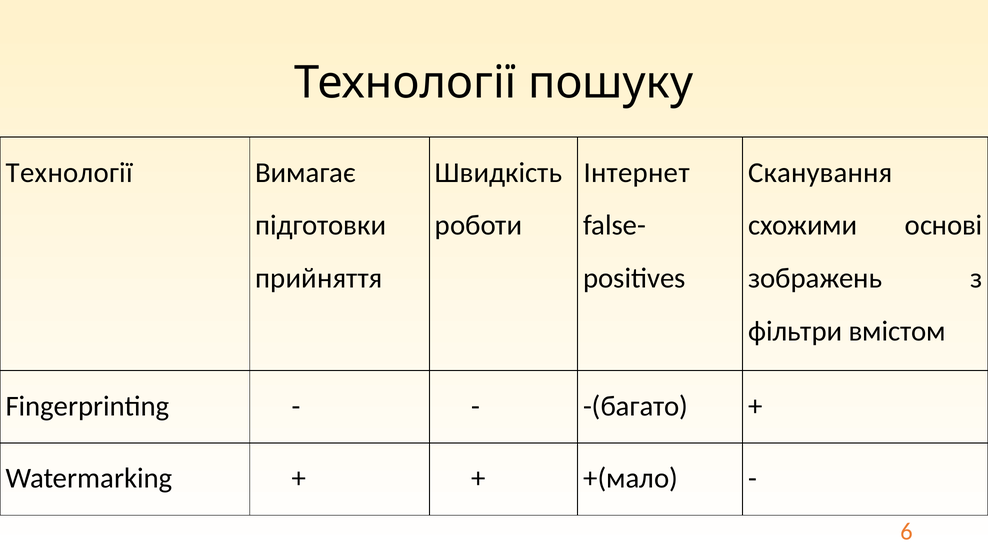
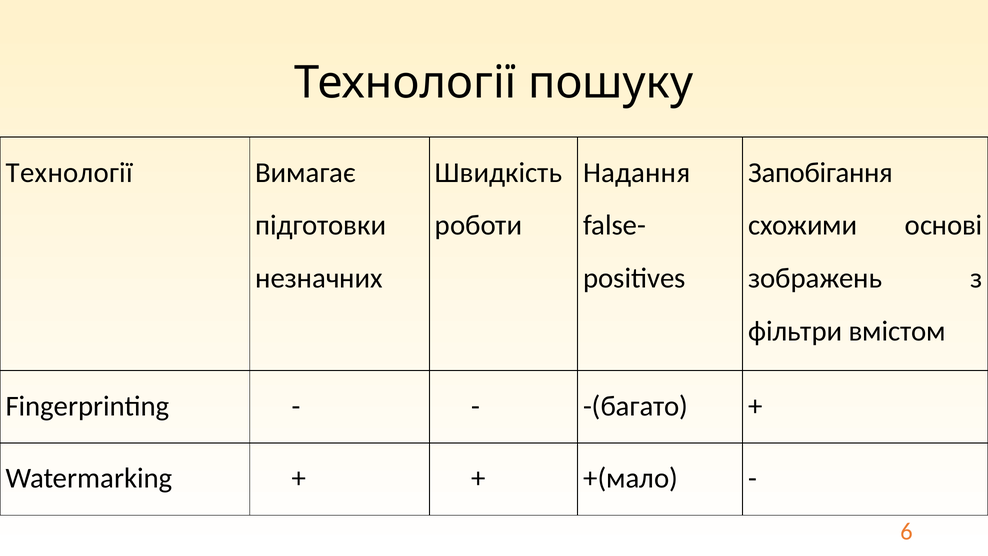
Інтернет: Інтернет -> Надання (637, 172)
Сканування: Сканування -> Запобігання (821, 172)
прийняття: прийняття -> незначних (319, 278)
